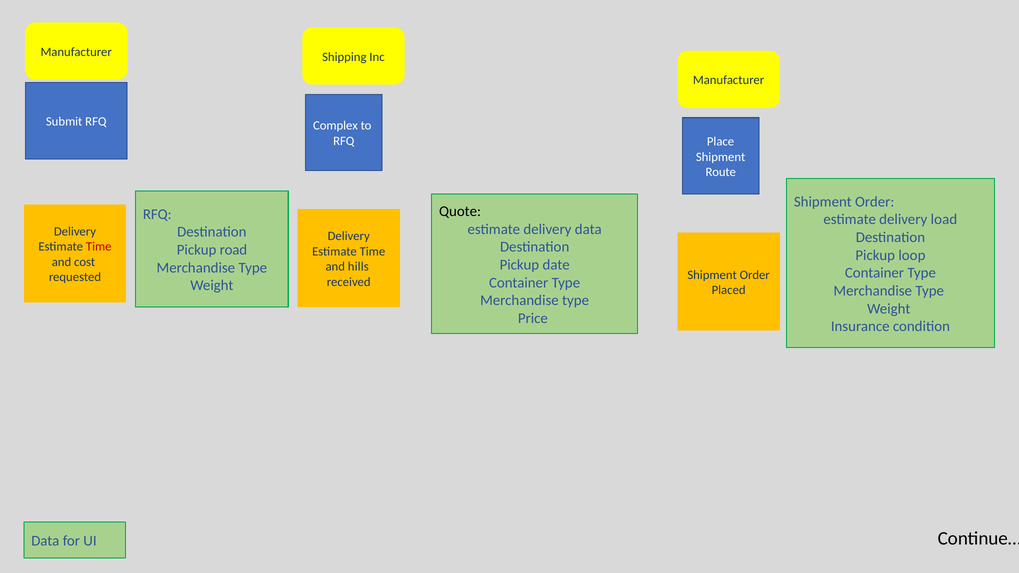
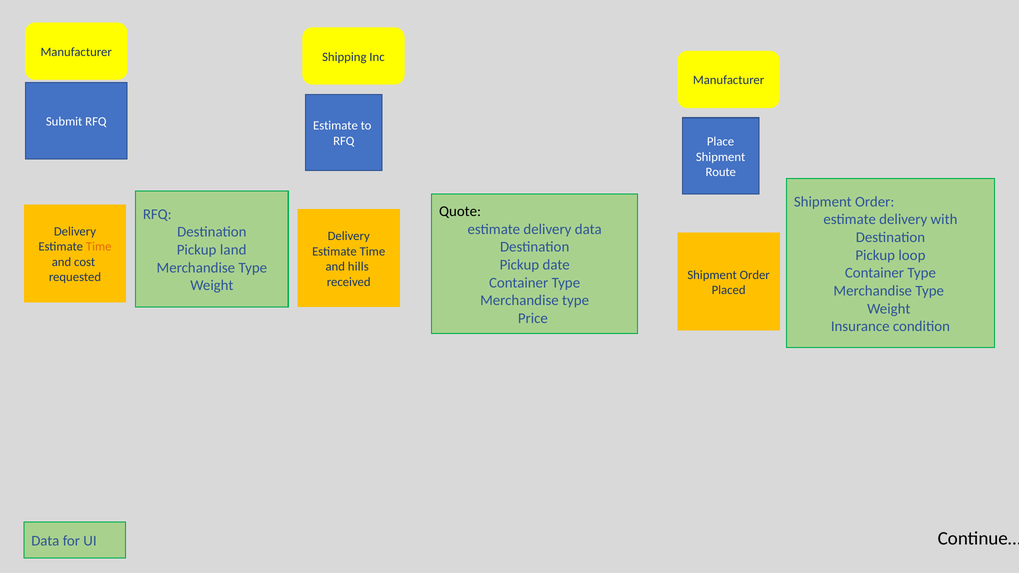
RFQ Complex: Complex -> Estimate (335, 126)
load: load -> with (944, 220)
Time colour: red -> orange (99, 247)
road: road -> land (233, 250)
